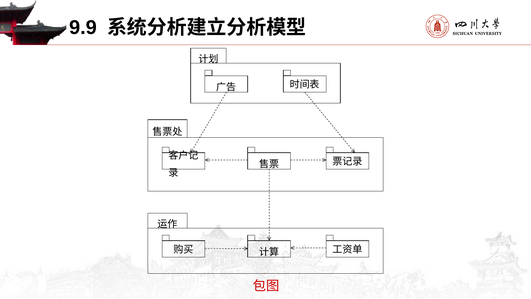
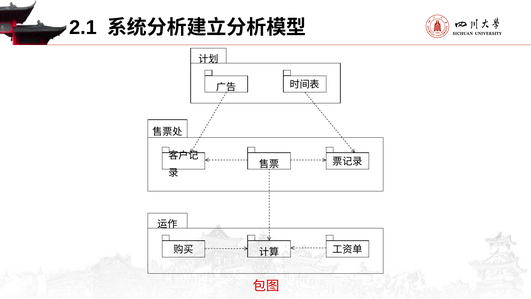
9.9: 9.9 -> 2.1 (83, 27)
